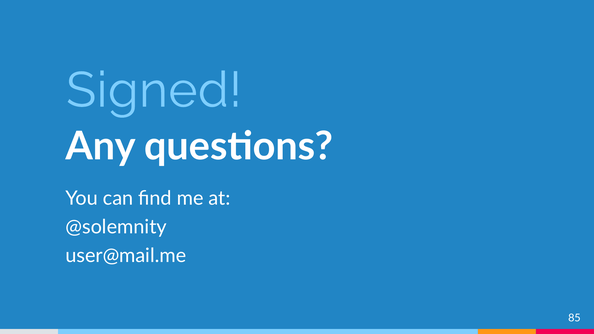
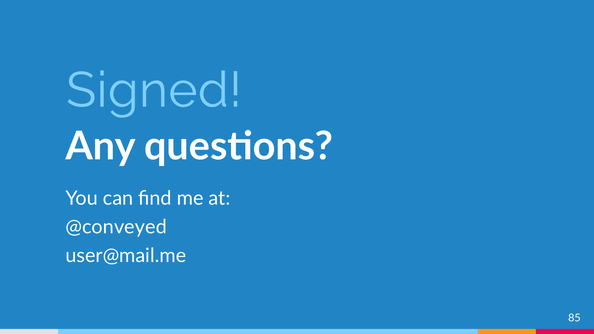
@solemnity: @solemnity -> @conveyed (116, 227)
